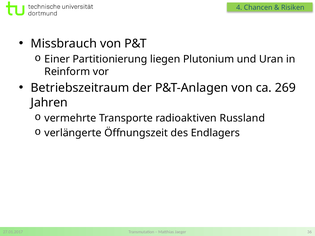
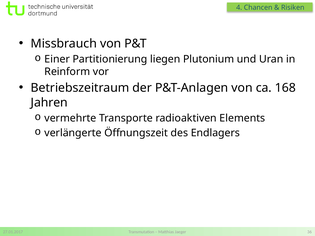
269: 269 -> 168 (285, 88)
Russland: Russland -> Elements (242, 118)
